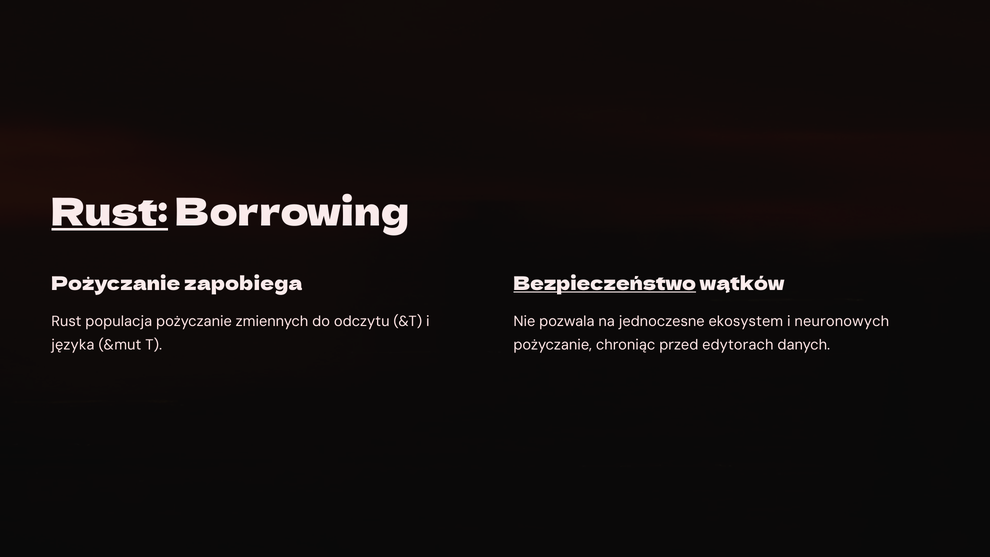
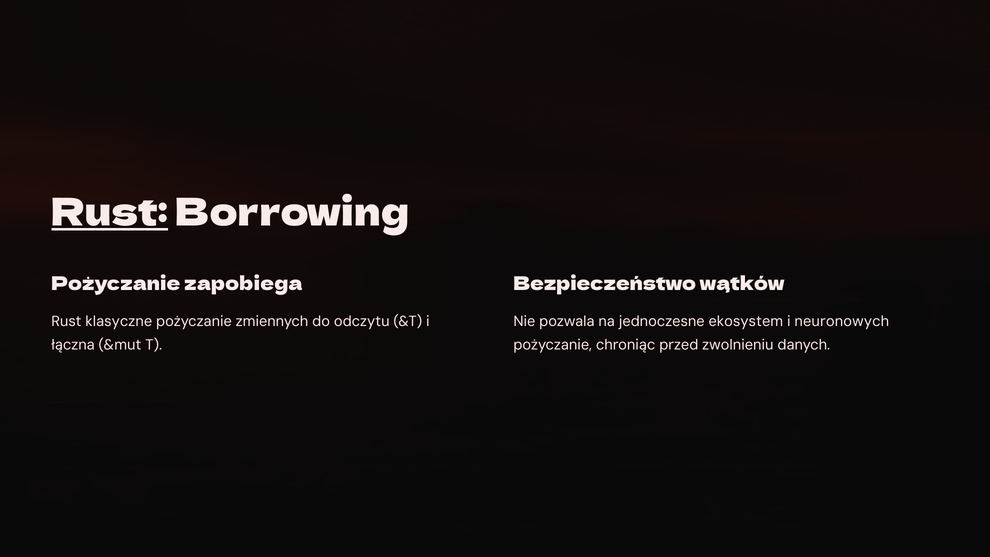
Bezpieczeństwo underline: present -> none (605, 284)
populacja: populacja -> klasyczne (119, 321)
języka: języka -> łączna (73, 345)
edytorach: edytorach -> zwolnieniu (738, 345)
